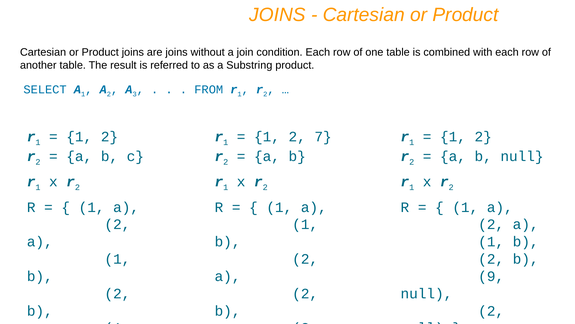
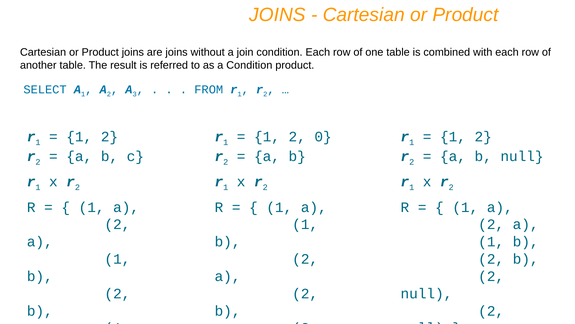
a Substring: Substring -> Condition (249, 65)
7: 7 -> 0 (323, 137)
9: 9 -> 2 (491, 276)
